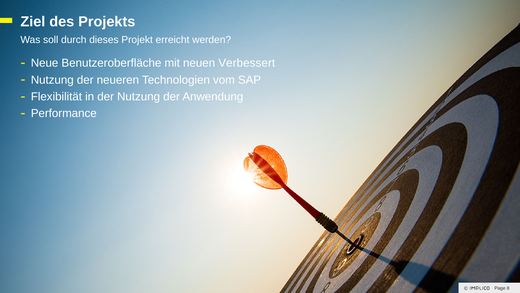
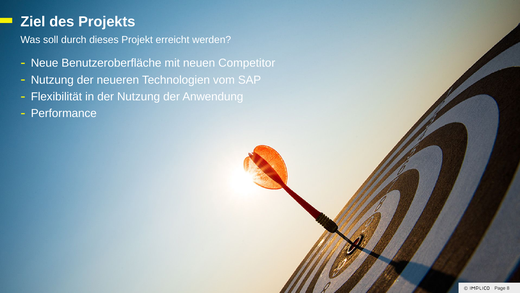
Verbessert: Verbessert -> Competitor (247, 63)
